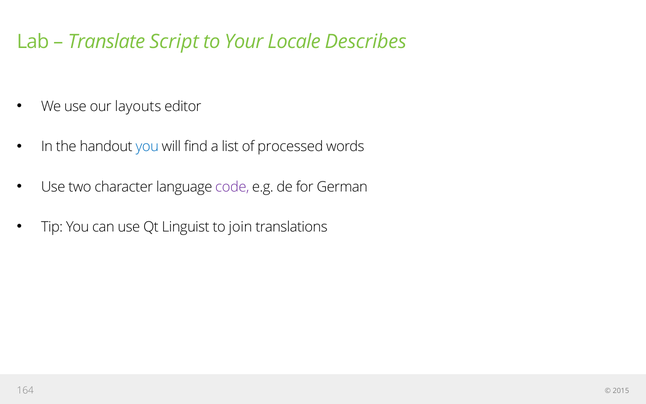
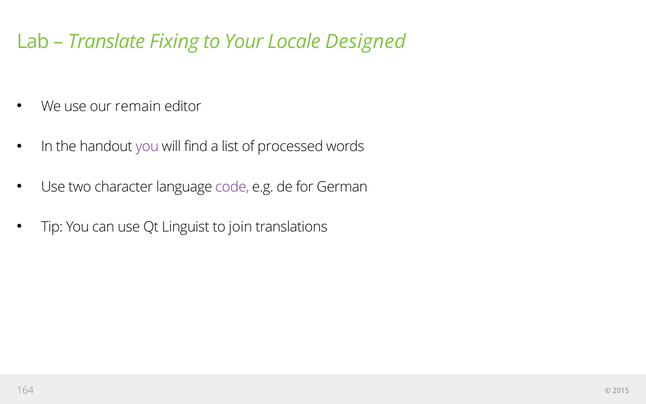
Script: Script -> Fixing (174, 42)
Describes: Describes -> Designed (366, 42)
layouts: layouts -> remain (138, 106)
you colour: blue -> purple (147, 147)
